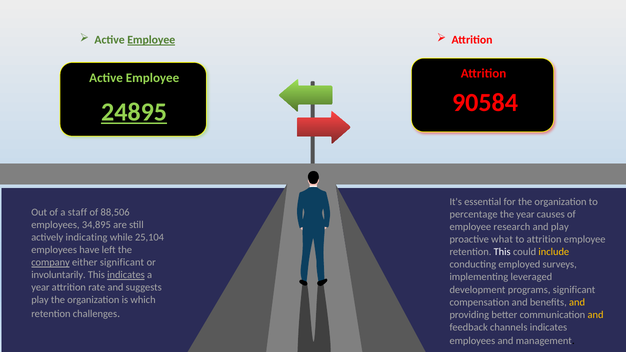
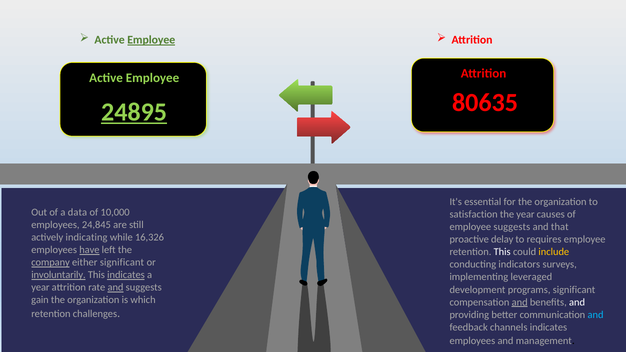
90584: 90584 -> 80635 (485, 103)
staff: staff -> data (77, 213)
88,506: 88,506 -> 10,000 (115, 213)
percentage: percentage -> satisfaction (474, 215)
34,895: 34,895 -> 24,845 (96, 225)
employee research: research -> suggests (512, 227)
and play: play -> that (560, 227)
25,104: 25,104 -> 16,326 (150, 238)
what: what -> delay (502, 240)
to attrition: attrition -> requires (544, 240)
have underline: none -> present (89, 250)
employed: employed -> indicators (519, 265)
involuntarily underline: none -> present (58, 275)
and underline: none -> present (115, 288)
play: play -> gain (40, 300)
and underline: none -> present (520, 302)
and colour: yellow -> white (577, 302)
and colour: yellow -> light blue (596, 315)
